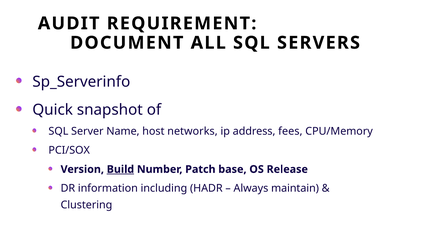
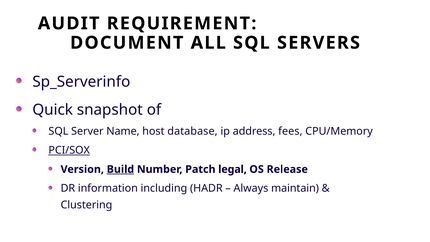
networks: networks -> database (192, 131)
PCI/SOX underline: none -> present (69, 150)
base: base -> legal (233, 169)
